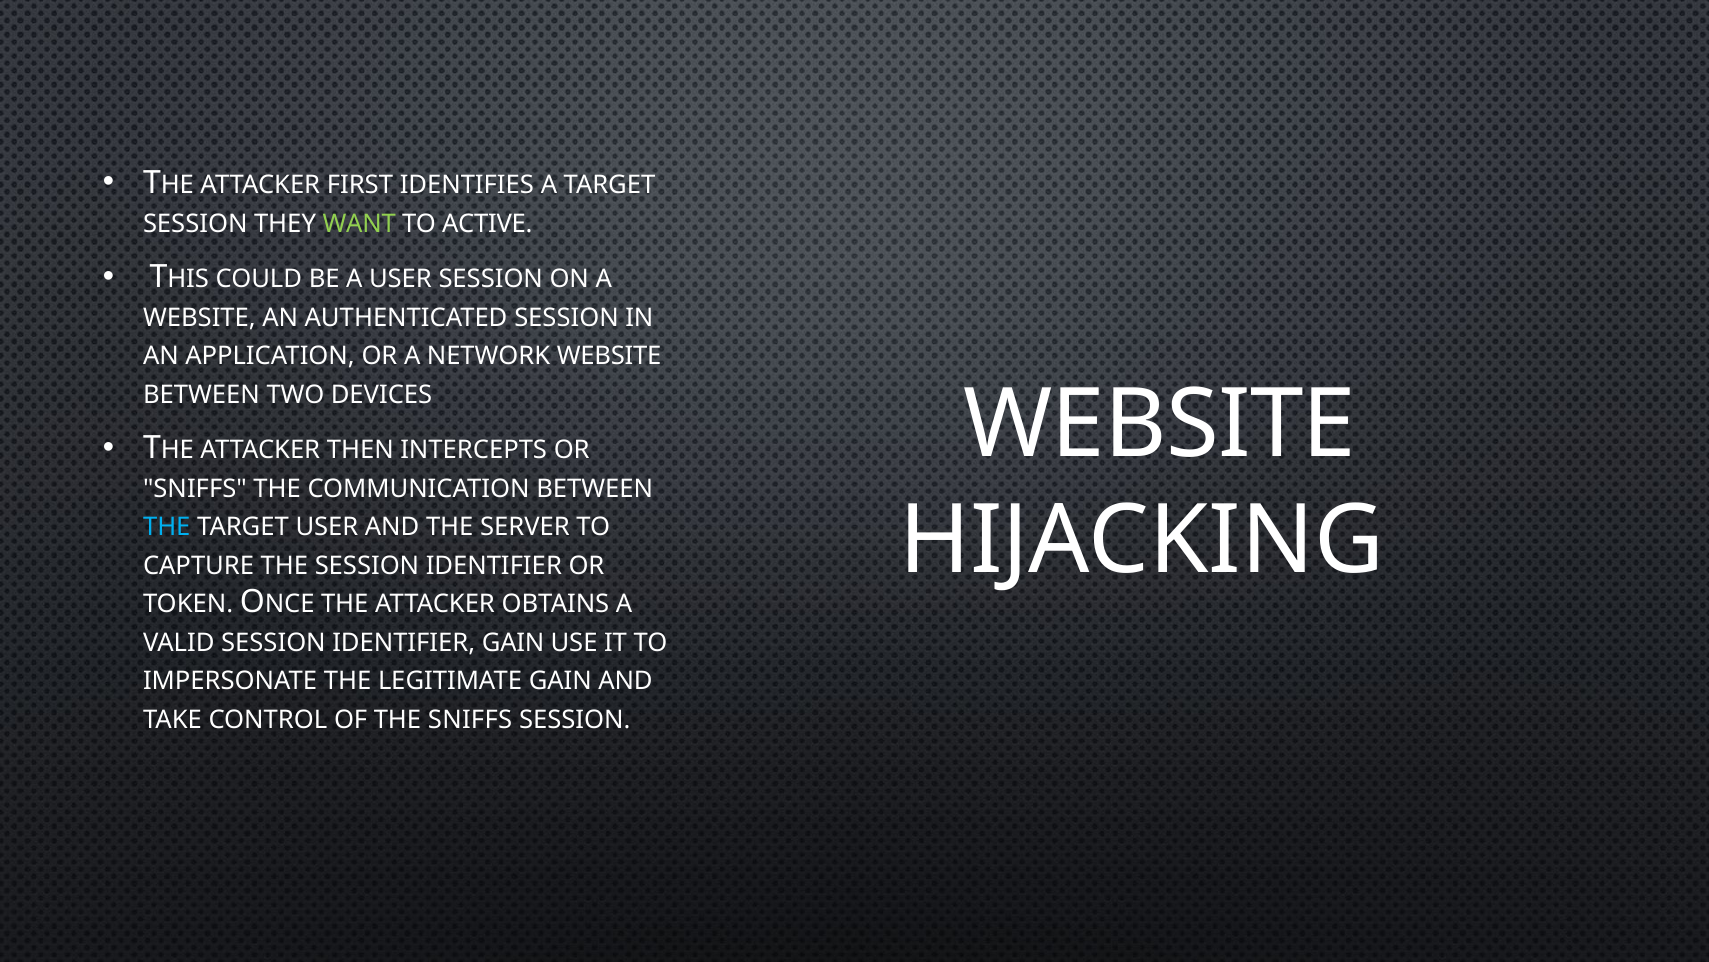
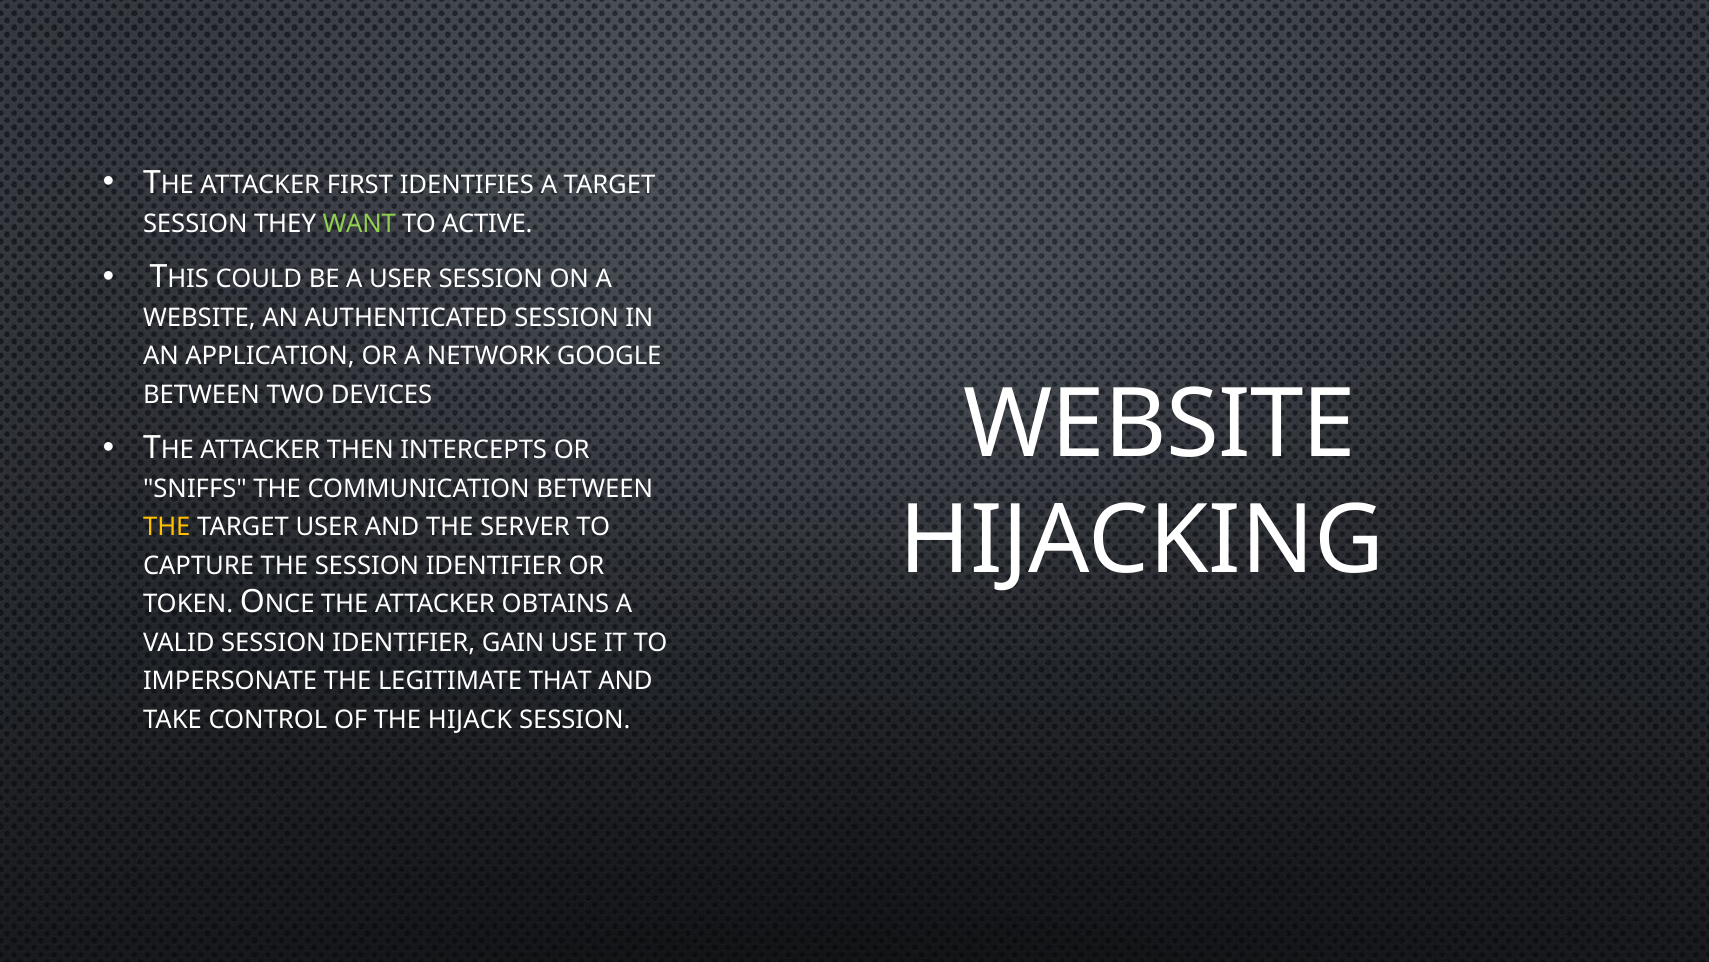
NETWORK WEBSITE: WEBSITE -> GOOGLE (609, 356)
THE colour: light blue -> yellow (167, 527)
LEGITIMATE GAIN: GAIN -> THAT (560, 681)
THE SNIFFS: SNIFFS -> HIJACK (470, 719)
